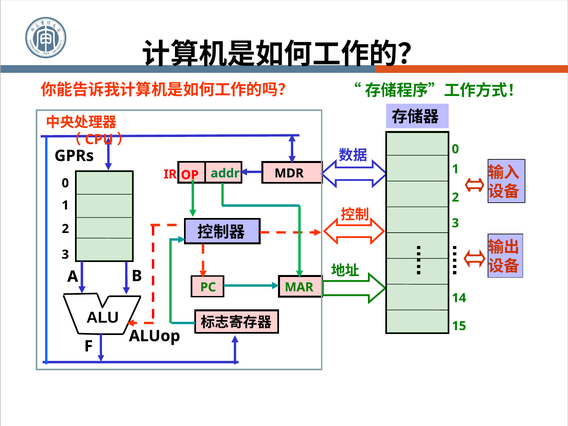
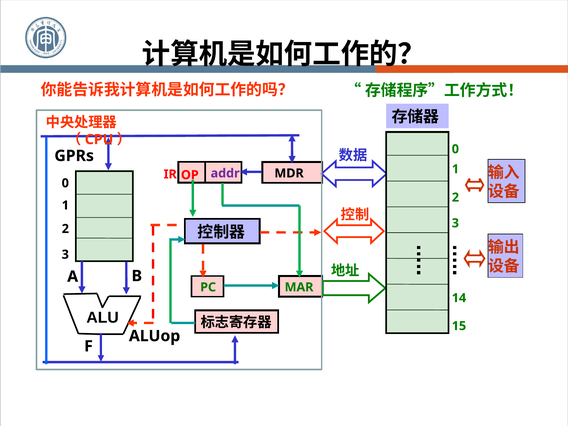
addr colour: green -> purple (225, 173)
